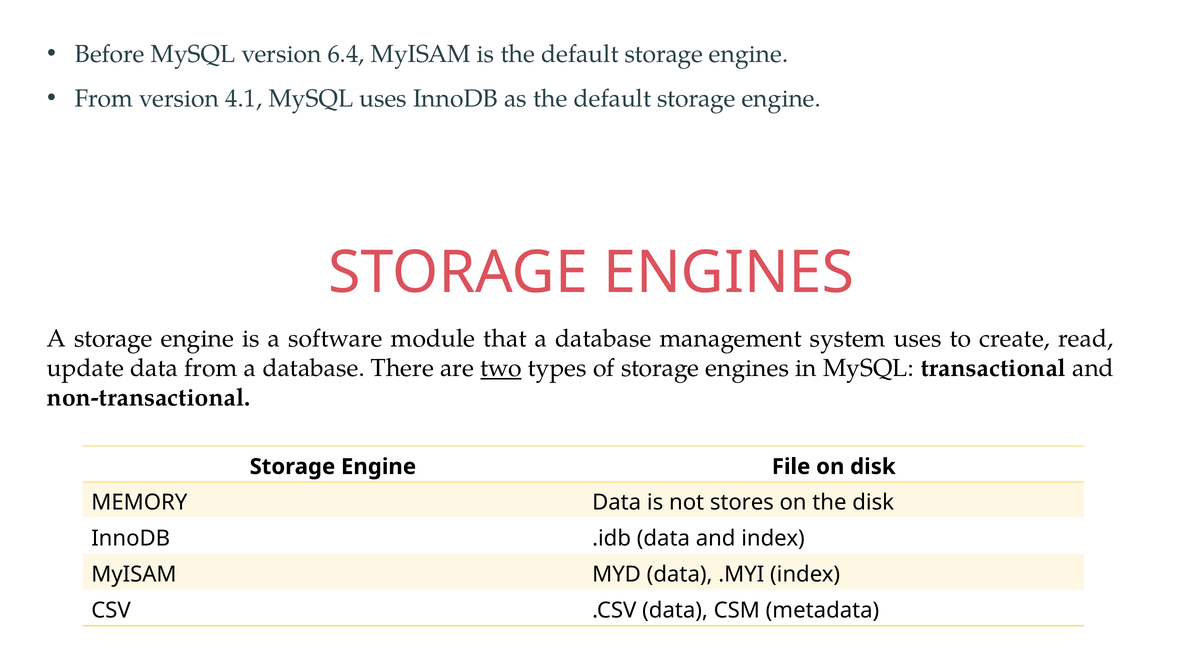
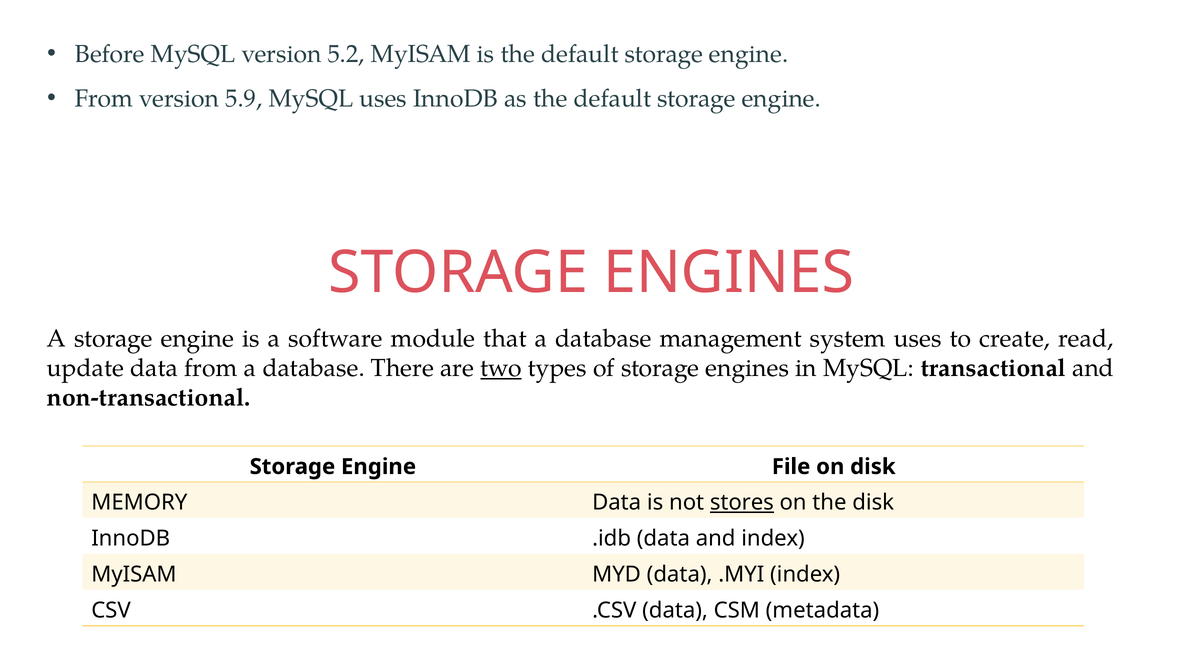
6.4: 6.4 -> 5.2 (346, 54)
4.1: 4.1 -> 5.9 (244, 98)
stores underline: none -> present (742, 503)
